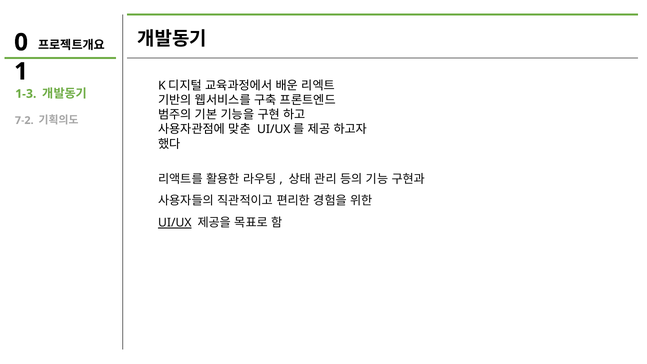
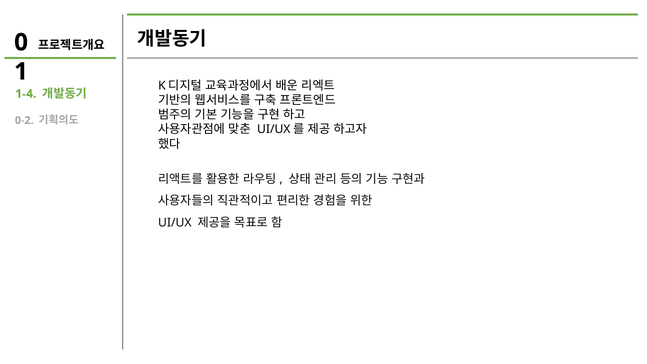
1-3: 1-3 -> 1-4 (26, 94)
7-2: 7-2 -> 0-2 (24, 120)
UI/UX underline: present -> none (175, 223)
